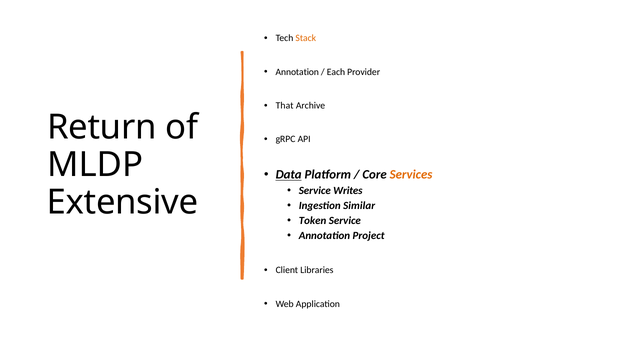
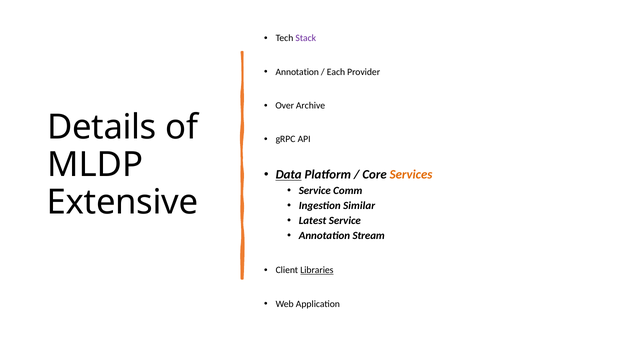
Stack colour: orange -> purple (306, 38)
That: That -> Over (285, 106)
Return: Return -> Details (102, 128)
Writes: Writes -> Comm (348, 191)
Token: Token -> Latest (313, 221)
Project: Project -> Stream (369, 236)
Libraries underline: none -> present (317, 270)
